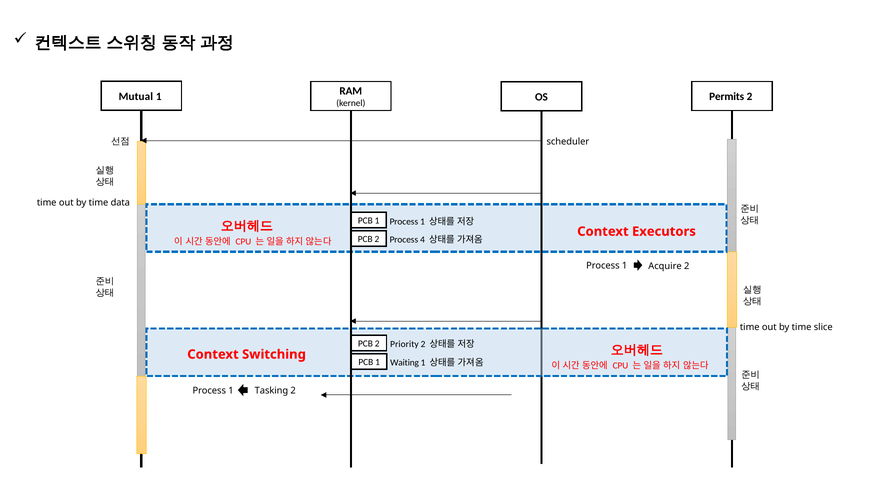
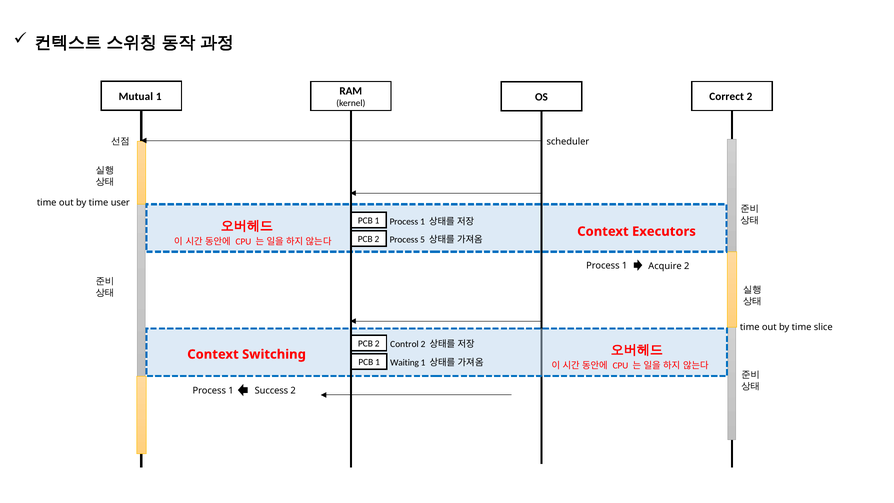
Permits: Permits -> Correct (727, 97)
data: data -> user (120, 203)
4: 4 -> 5 (422, 240)
Priority: Priority -> Control (404, 344)
Tasking: Tasking -> Success (271, 391)
